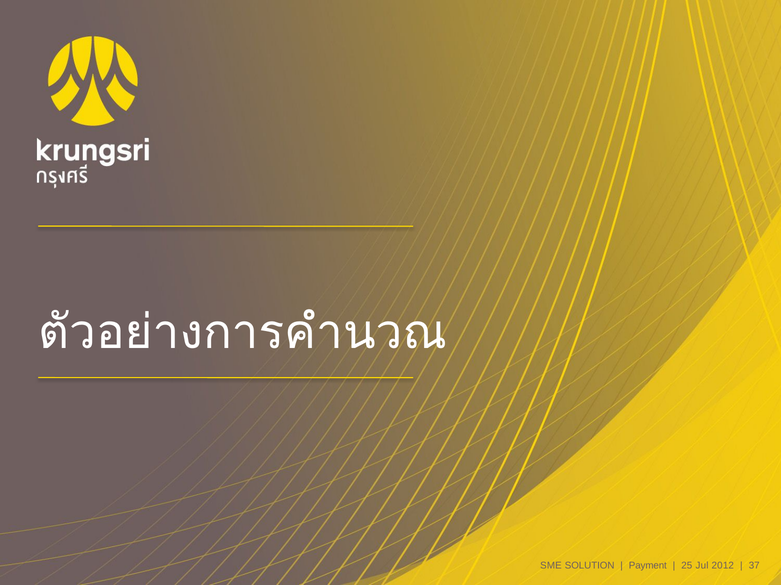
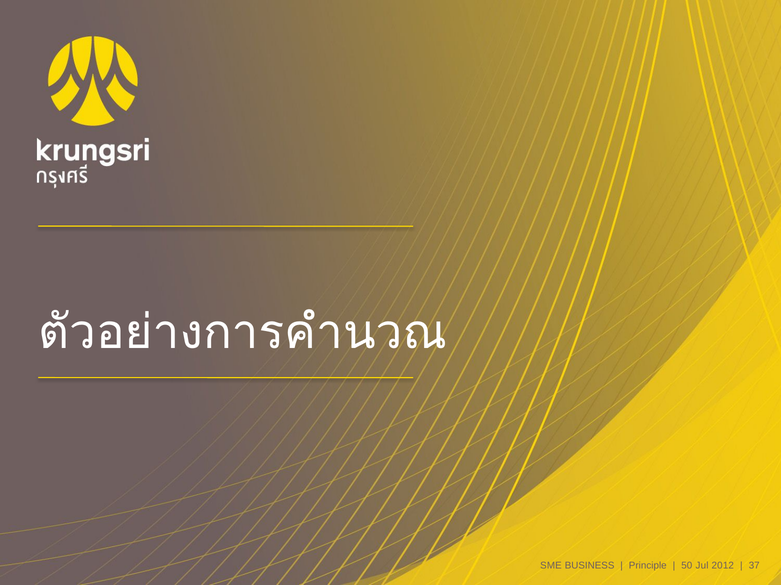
SOLUTION: SOLUTION -> BUSINESS (590, 566)
Payment: Payment -> Principle (648, 566)
25: 25 -> 50 (687, 566)
